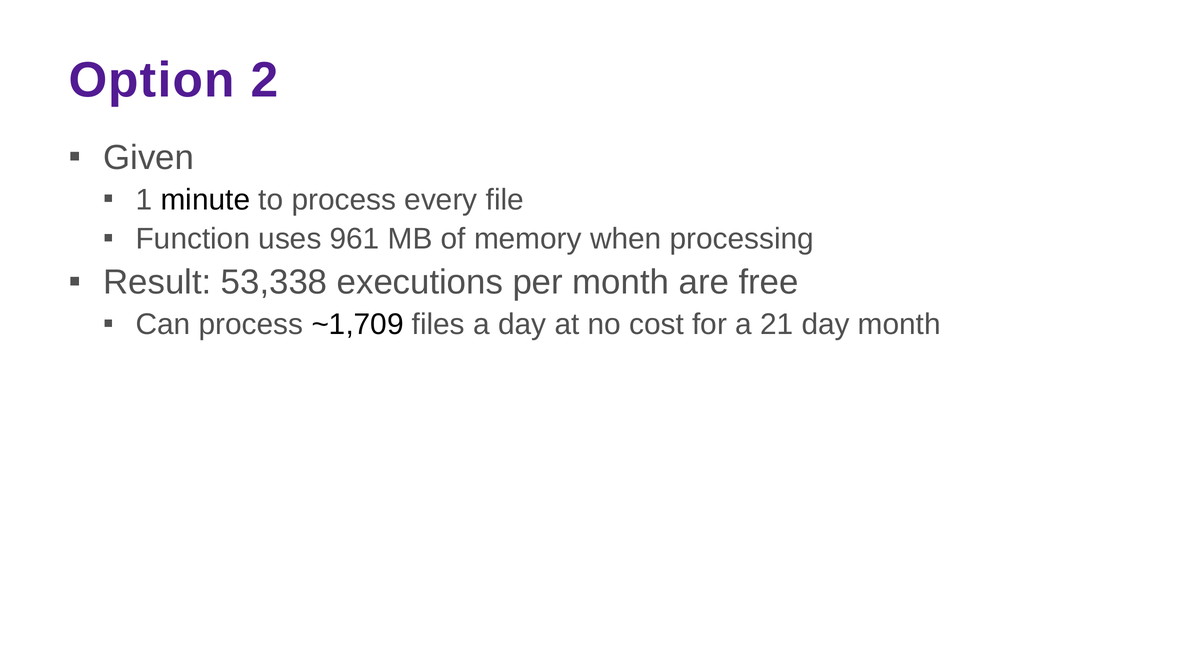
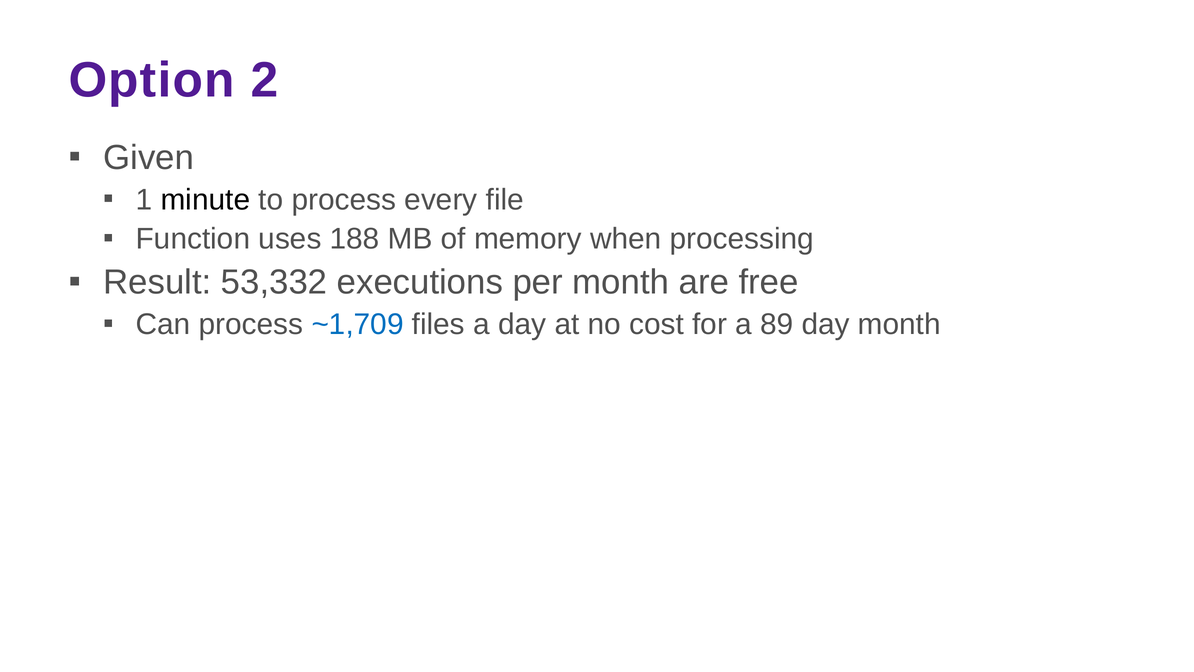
961: 961 -> 188 (355, 239)
53,338: 53,338 -> 53,332 (274, 282)
~1,709 colour: black -> blue (358, 324)
21: 21 -> 89 (777, 324)
